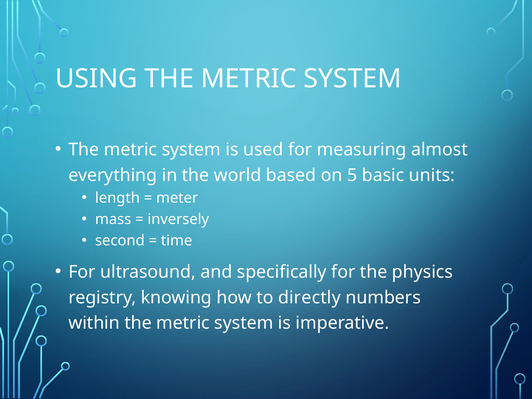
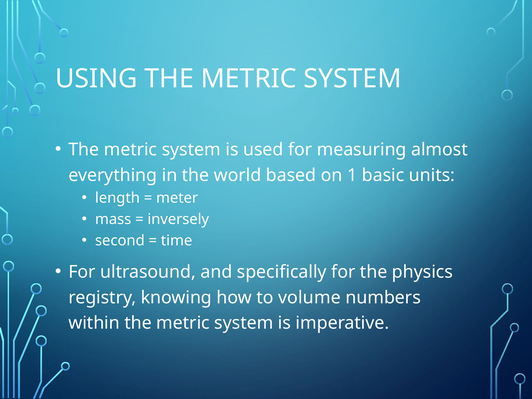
5: 5 -> 1 (352, 175)
directly: directly -> volume (309, 298)
